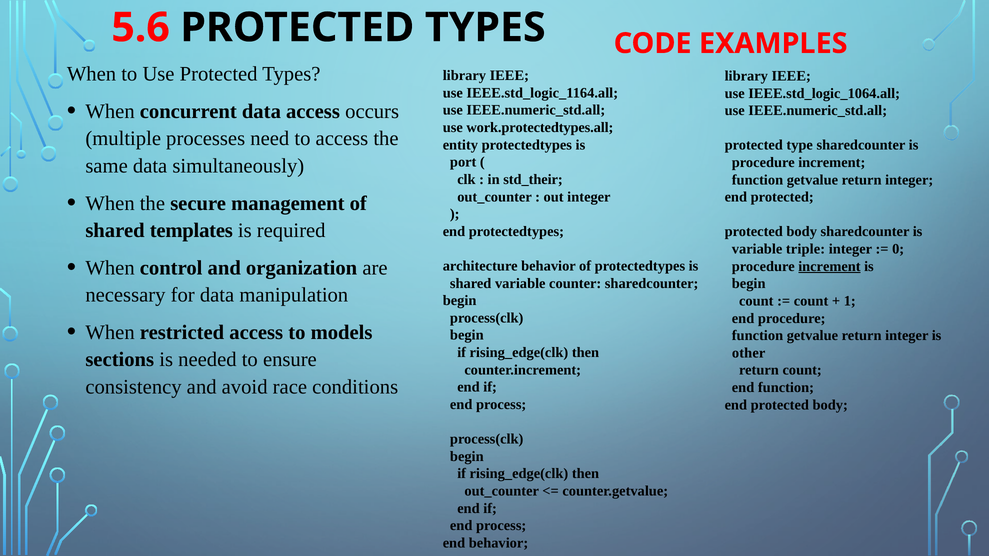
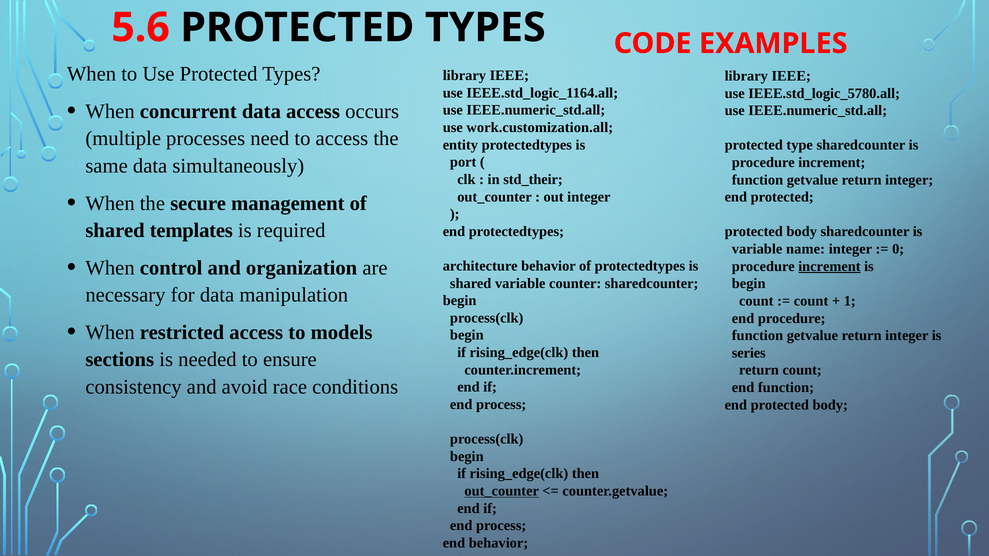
IEEE.std_logic_1064.all: IEEE.std_logic_1064.all -> IEEE.std_logic_5780.all (824, 93)
work.protectedtypes.all: work.protectedtypes.all -> work.customization.all (540, 128)
triple: triple -> name (806, 249)
other: other -> series (749, 353)
out_counter underline: none -> present (502, 491)
